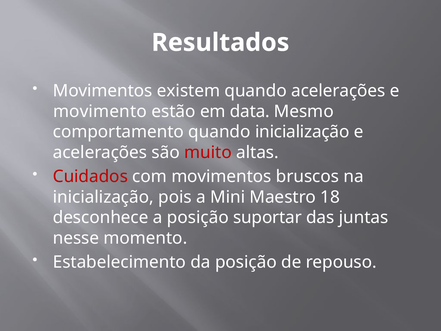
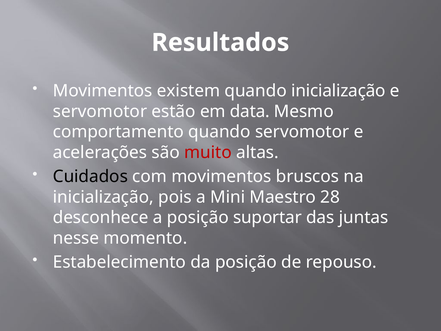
quando acelerações: acelerações -> inicialização (338, 91)
movimento: movimento -> servomotor (100, 111)
quando inicialização: inicialização -> servomotor (302, 132)
Cuidados colour: red -> black (90, 176)
18: 18 -> 28 (330, 197)
